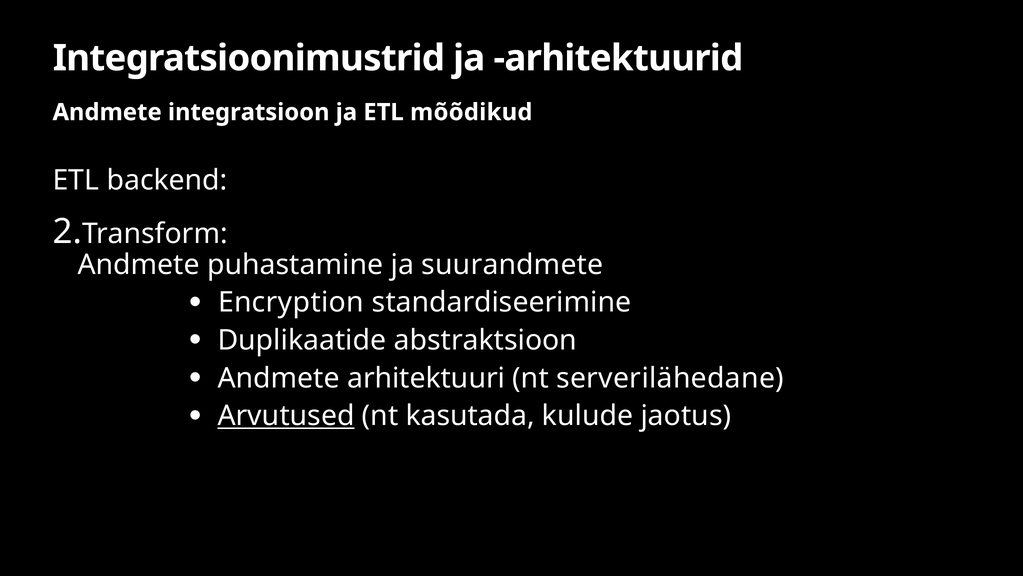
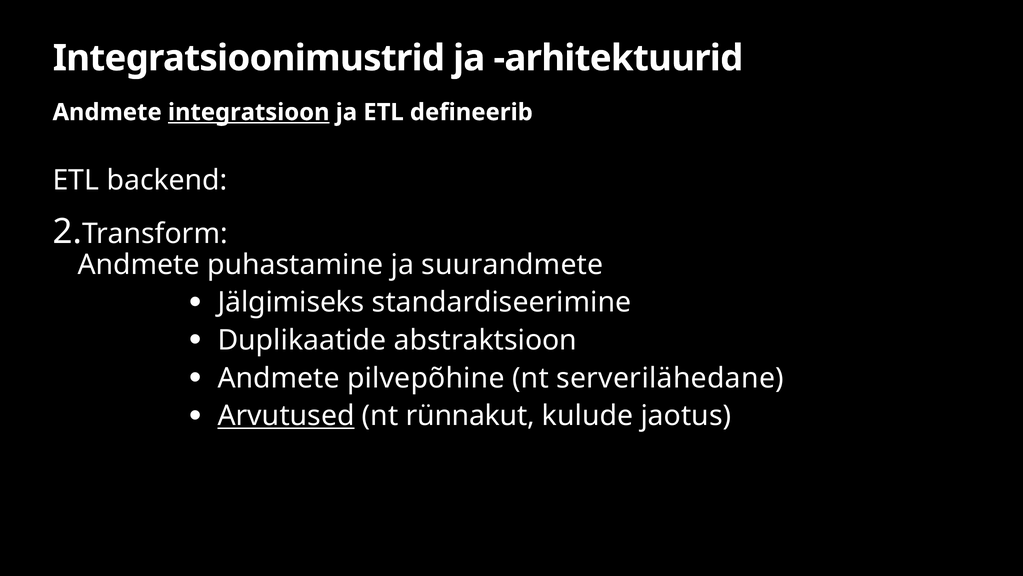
integratsioon underline: none -> present (249, 112)
mõõdikud: mõõdikud -> defineerib (471, 112)
Encryption: Encryption -> Jälgimiseks (291, 302)
arhitektuuri: arhitektuuri -> pilvepõhine (426, 378)
kasutada: kasutada -> rünnakut (470, 416)
